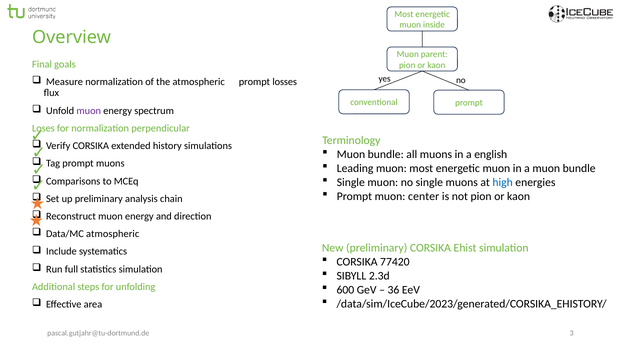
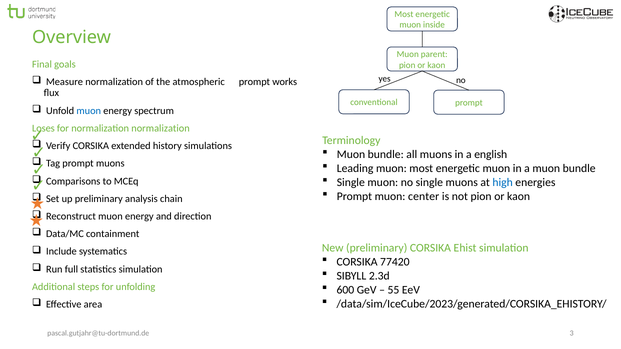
losses: losses -> works (285, 82)
muon colour: purple -> blue (89, 111)
normalization perpendicular: perpendicular -> normalization (161, 128)
Data/MC atmospheric: atmospheric -> containment (113, 234)
36: 36 -> 55 (393, 290)
